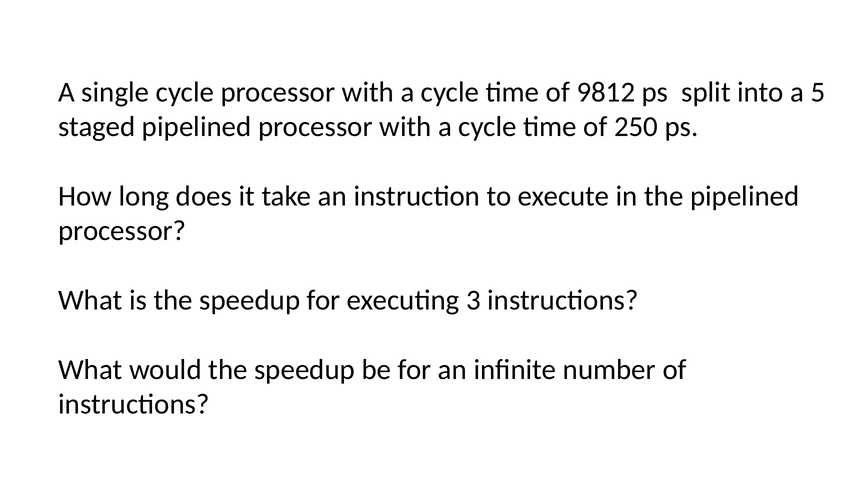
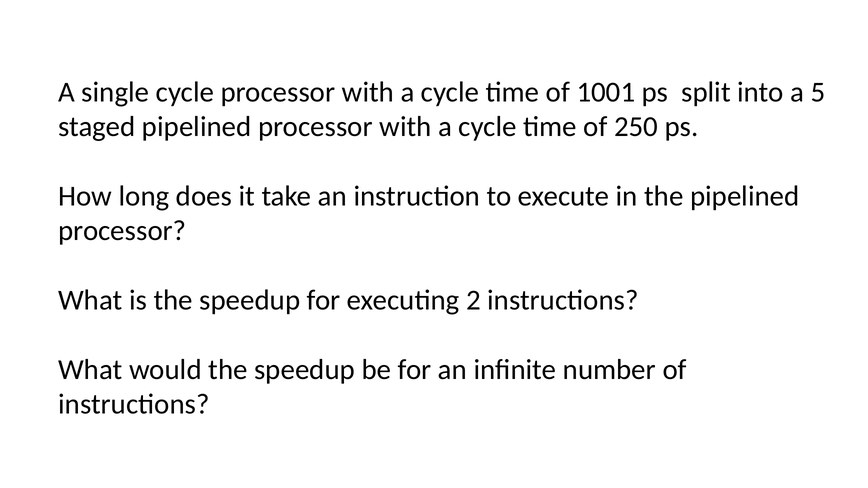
9812: 9812 -> 1001 (606, 92)
3: 3 -> 2 (473, 300)
